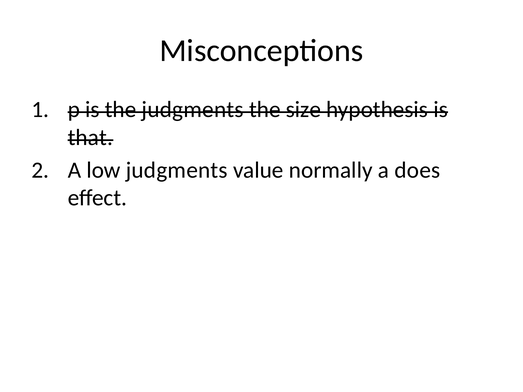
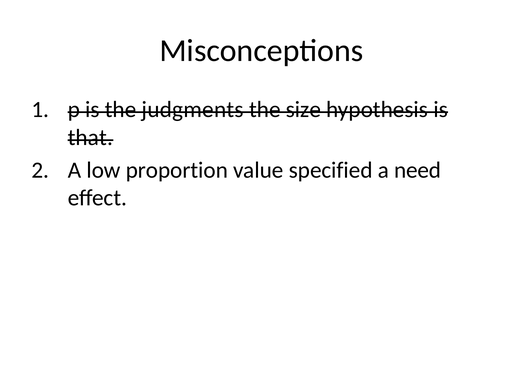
low judgments: judgments -> proportion (177, 170)
normally: normally -> specified (331, 170)
does: does -> need (418, 170)
